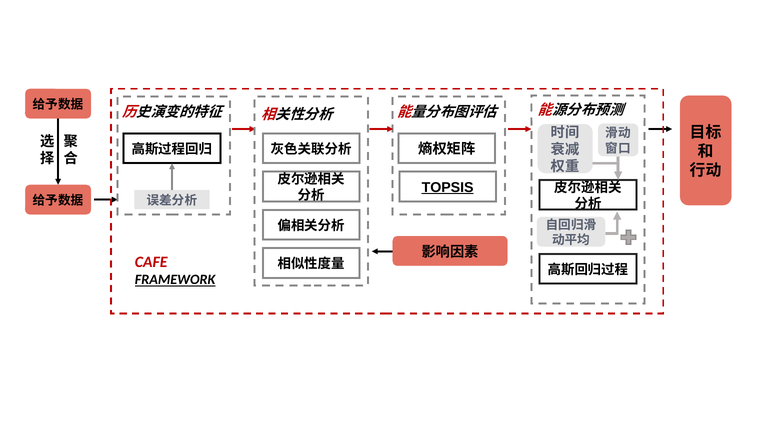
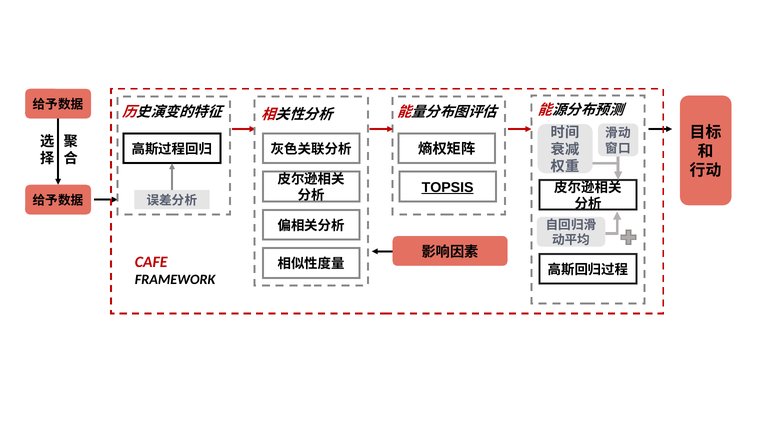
FRAMEWORK underline: present -> none (175, 280)
